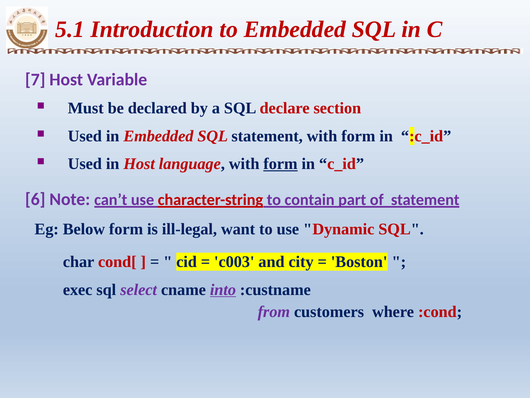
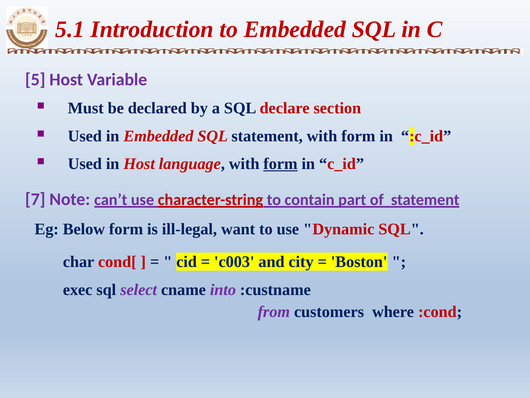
7: 7 -> 5 (35, 80)
6: 6 -> 7 (35, 199)
into underline: present -> none (223, 289)
